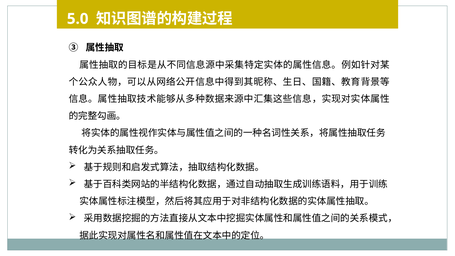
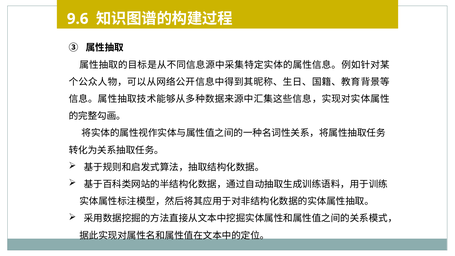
5.0: 5.0 -> 9.6 (78, 19)
